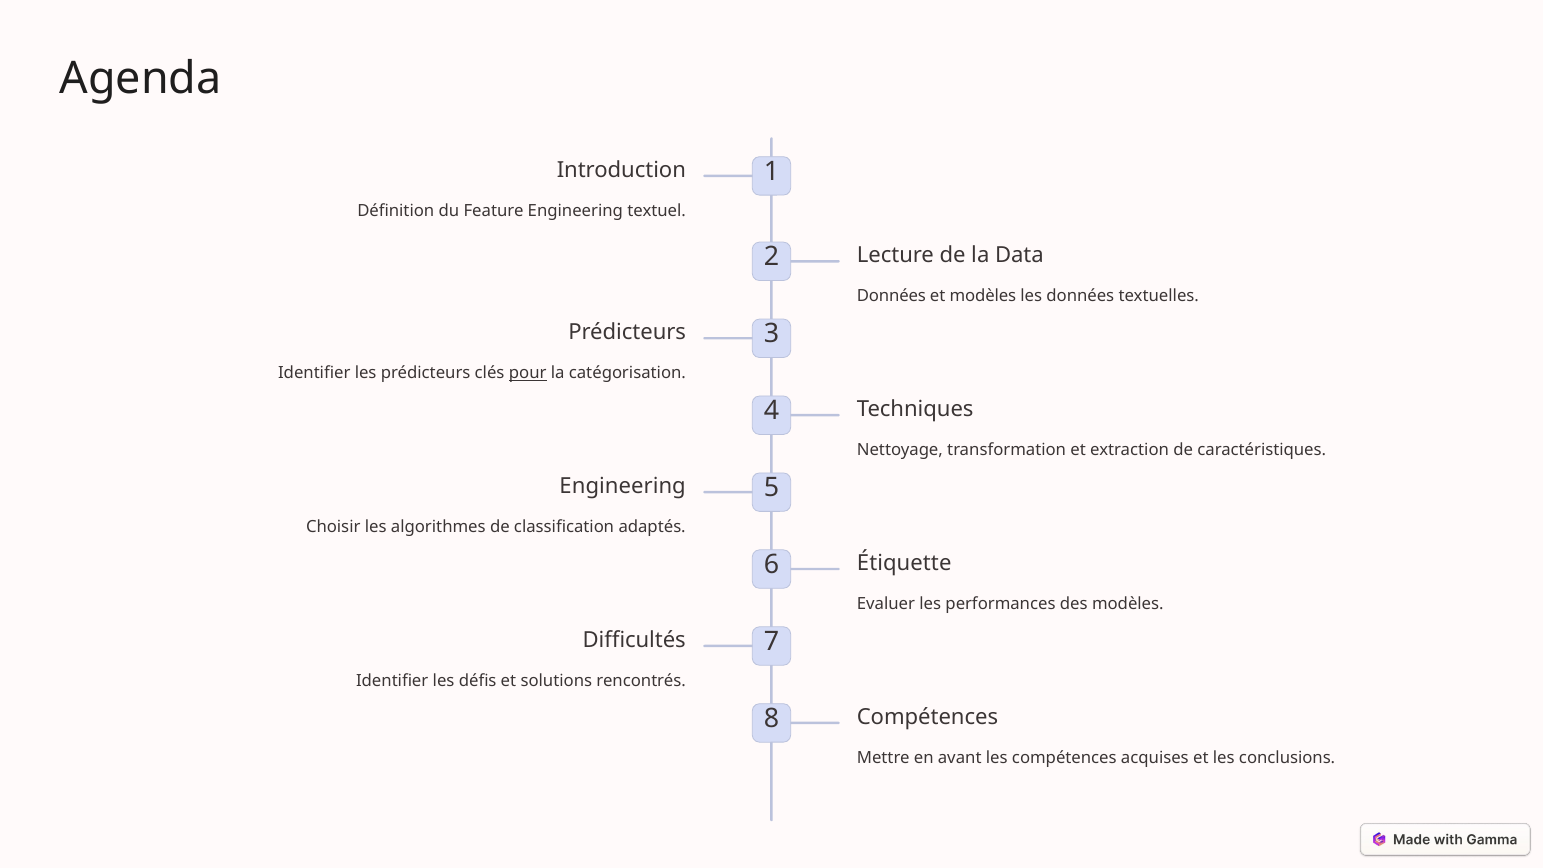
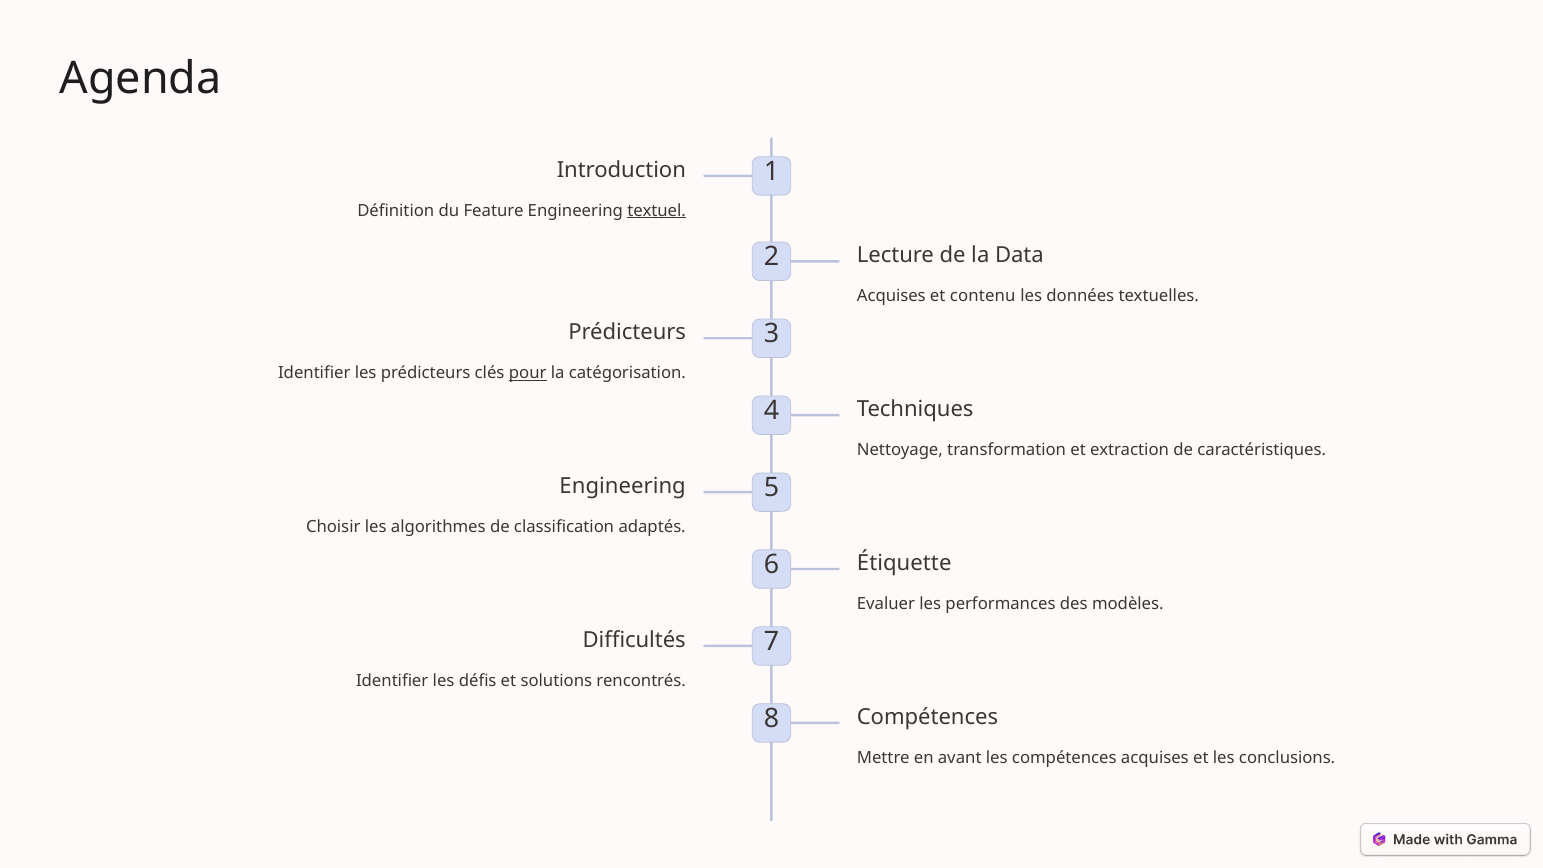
textuel underline: none -> present (657, 211)
Données: Données -> Acquises (891, 296)
et modèles: modèles -> contenu (983, 296)
